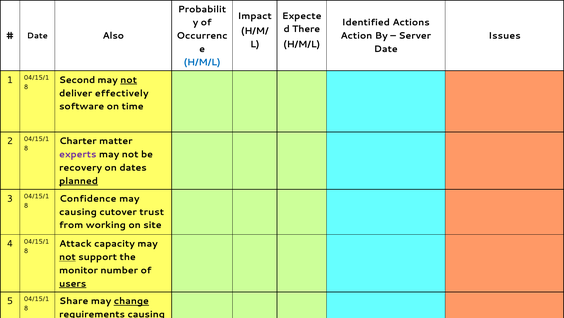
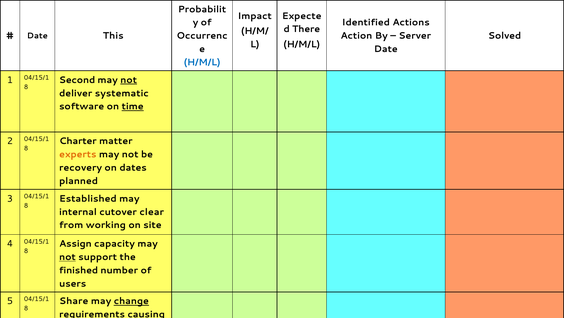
Also: Also -> This (113, 36)
Issues: Issues -> Solved (505, 36)
effectively: effectively -> systematic (122, 93)
time underline: none -> present (133, 106)
experts colour: purple -> orange (78, 154)
planned underline: present -> none (79, 181)
Confidence: Confidence -> Established (88, 198)
causing: causing -> internal (78, 211)
trust: trust -> clear (152, 211)
Attack: Attack -> Assign (75, 243)
monitor: monitor -> finished (79, 270)
users underline: present -> none (73, 283)
